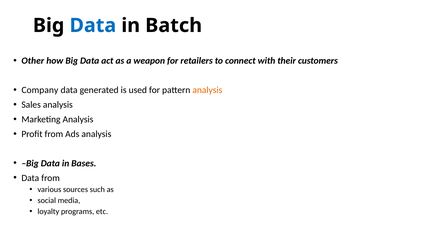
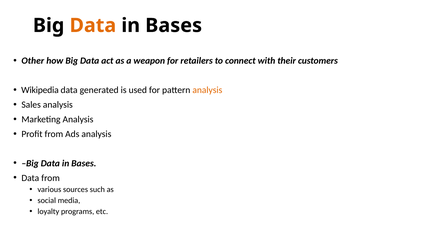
Data colour: blue -> orange (93, 26)
Batch: Batch -> Bases (174, 26)
Company: Company -> Wikipedia (40, 90)
